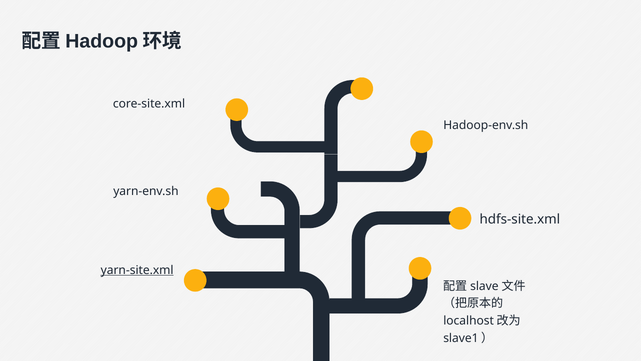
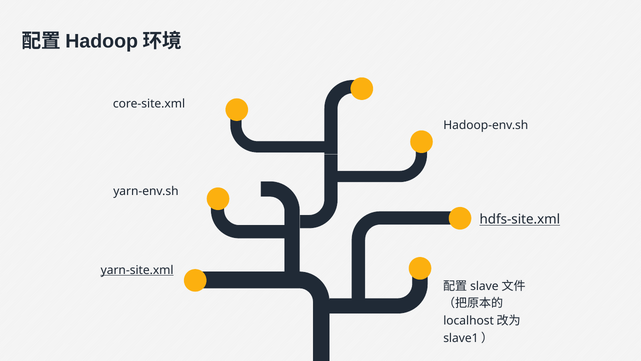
hdfs-site.xml underline: none -> present (520, 219)
